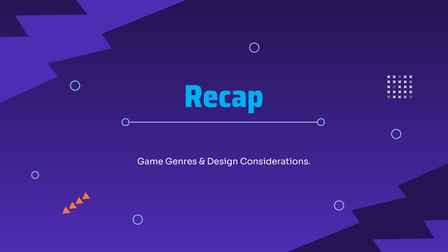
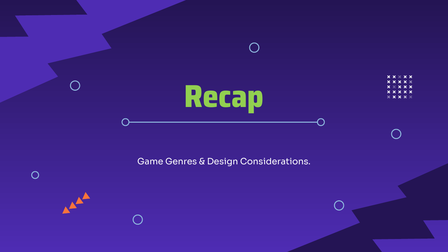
Recap colour: light blue -> light green (224, 97)
